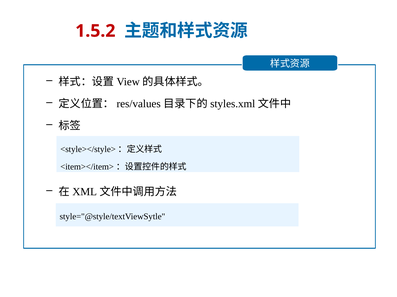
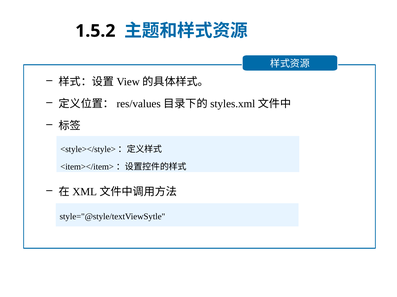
1.5.2 colour: red -> black (95, 31)
